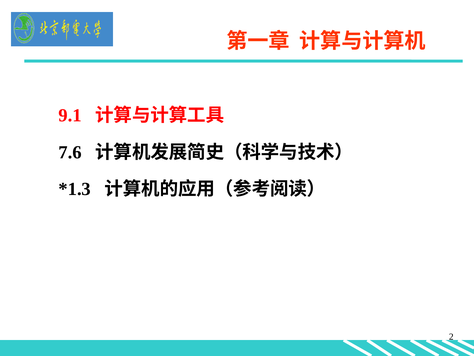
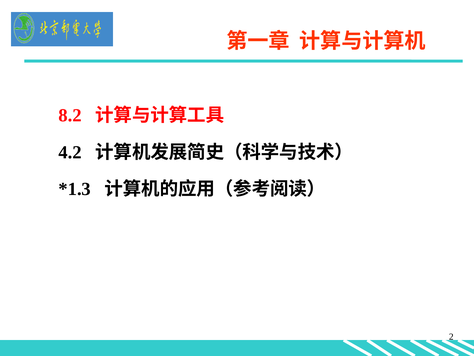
9.1: 9.1 -> 8.2 (70, 115)
7.6: 7.6 -> 4.2 (70, 152)
